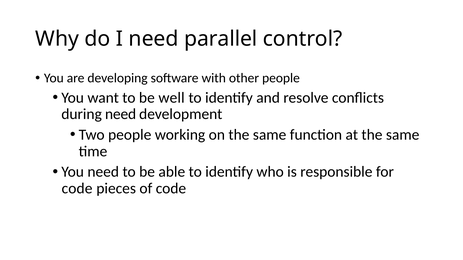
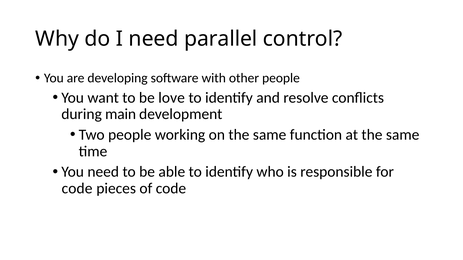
well: well -> love (172, 98)
during need: need -> main (121, 114)
